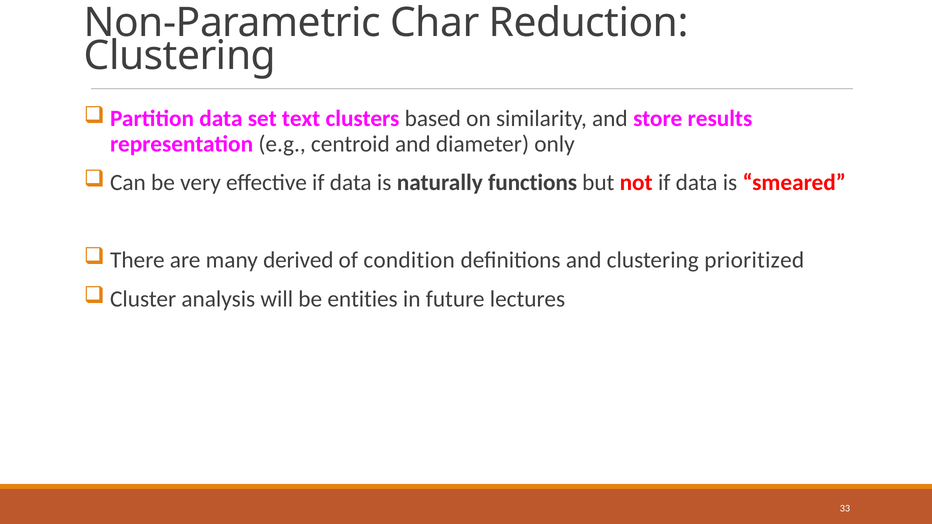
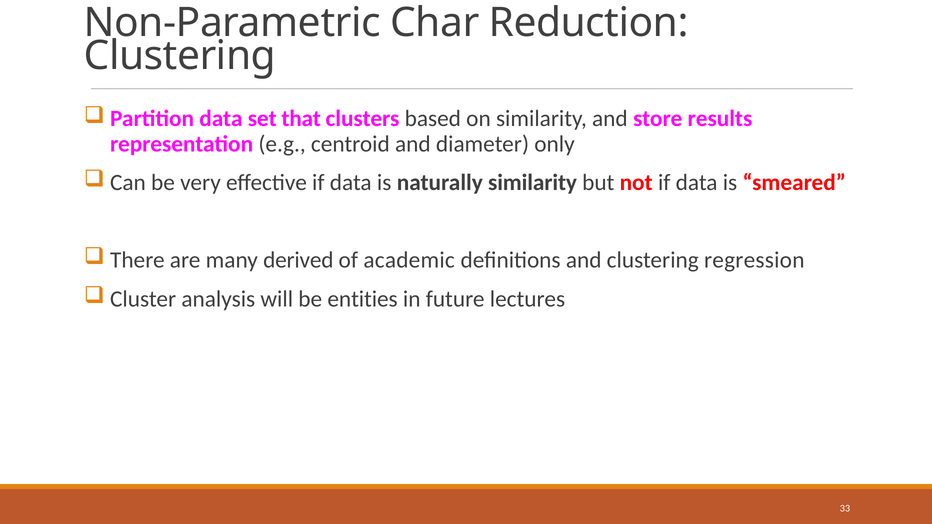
text: text -> that (301, 119)
naturally functions: functions -> similarity (533, 183)
condition: condition -> academic (409, 260)
prioritized: prioritized -> regression (754, 260)
